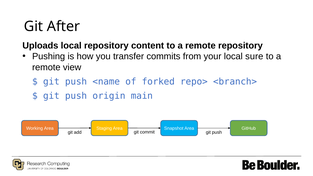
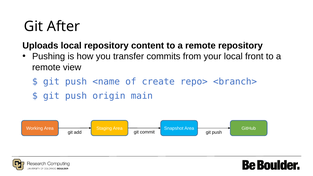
sure: sure -> front (254, 57)
forked: forked -> create (158, 82)
